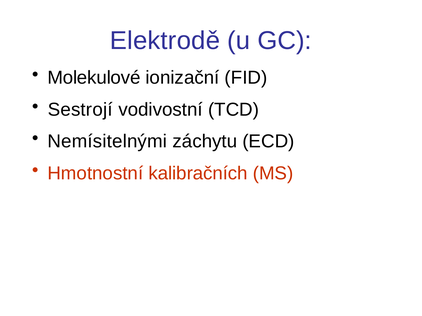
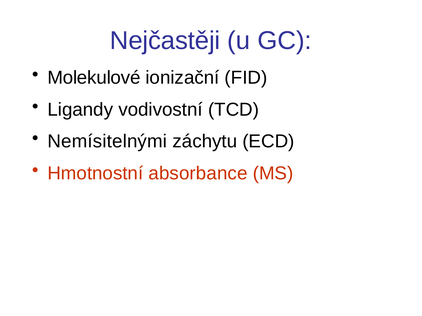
Elektrodě: Elektrodě -> Nejčastěji (165, 41)
Sestrojí: Sestrojí -> Ligandy (80, 110)
kalibračních: kalibračních -> absorbance (198, 174)
